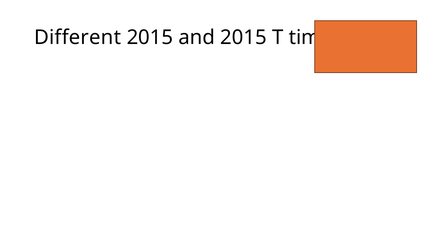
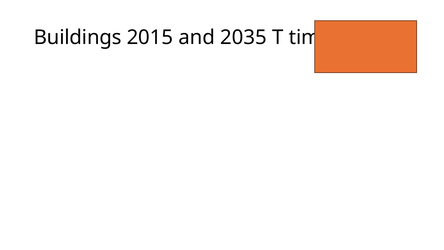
Different: Different -> Buildings (78, 37)
and 2015: 2015 -> 2035 (244, 37)
